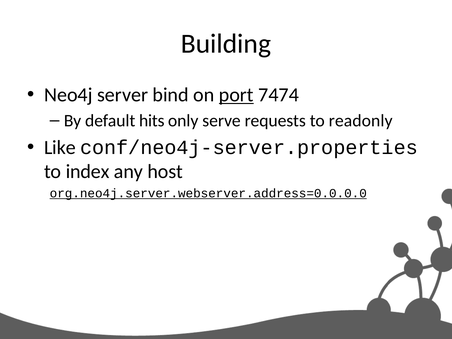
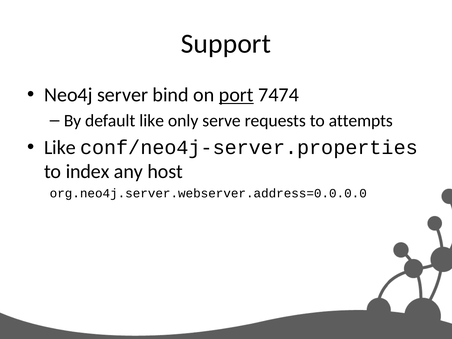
Building: Building -> Support (226, 44)
default hits: hits -> like (152, 121)
readonly: readonly -> attempts (361, 121)
org.neo4j.server.webserver.address=0.0.0.0 underline: present -> none (208, 193)
